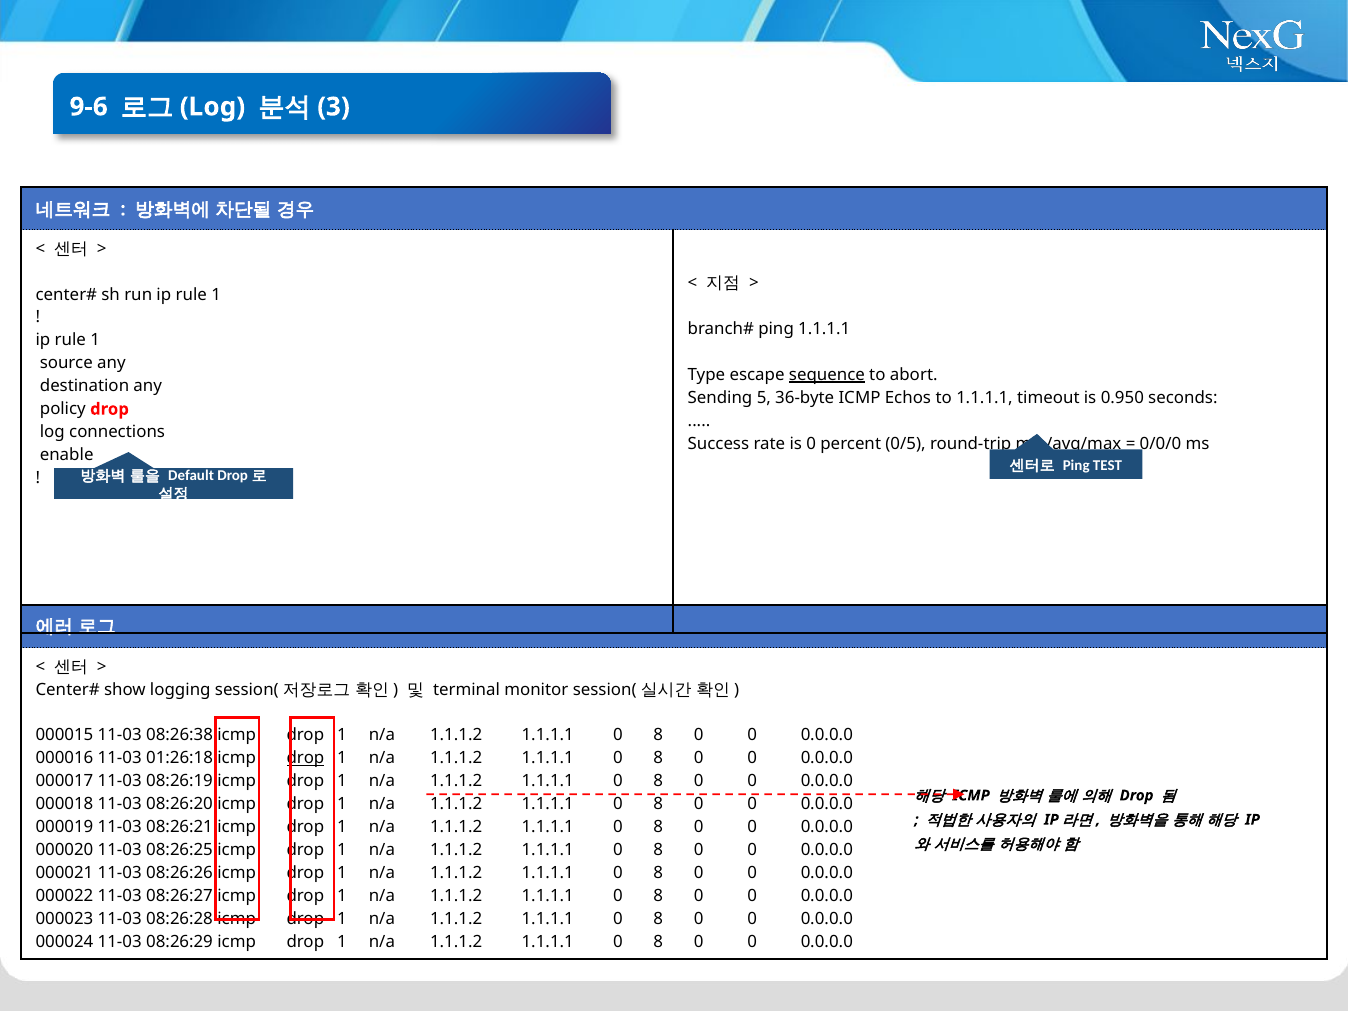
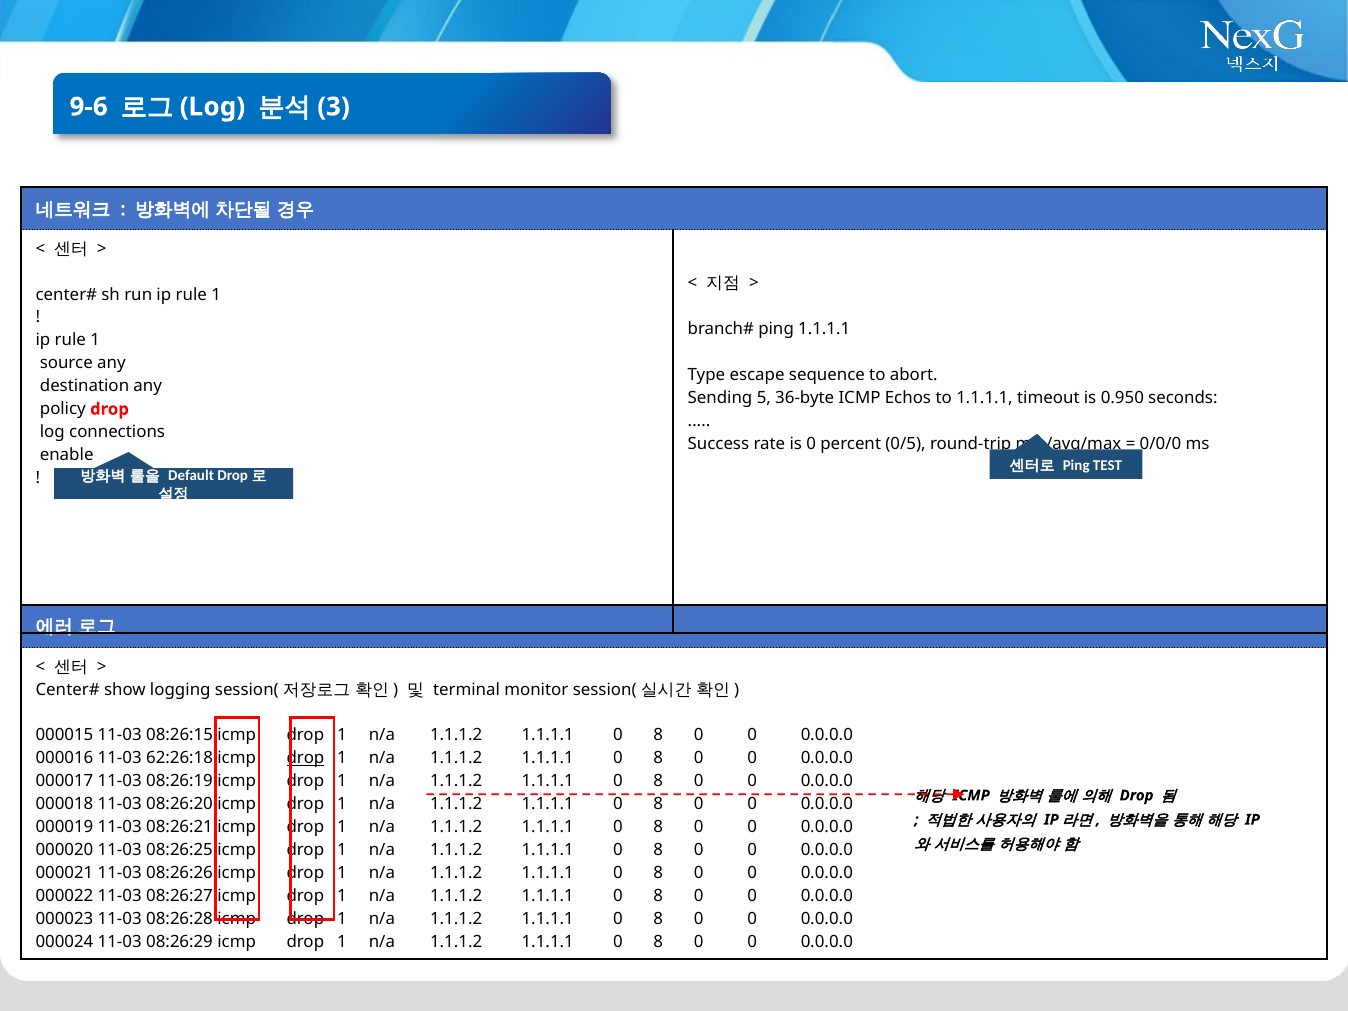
sequence underline: present -> none (827, 375)
08:26:38: 08:26:38 -> 08:26:15 (180, 735)
01:26:18: 01:26:18 -> 62:26:18 (180, 758)
